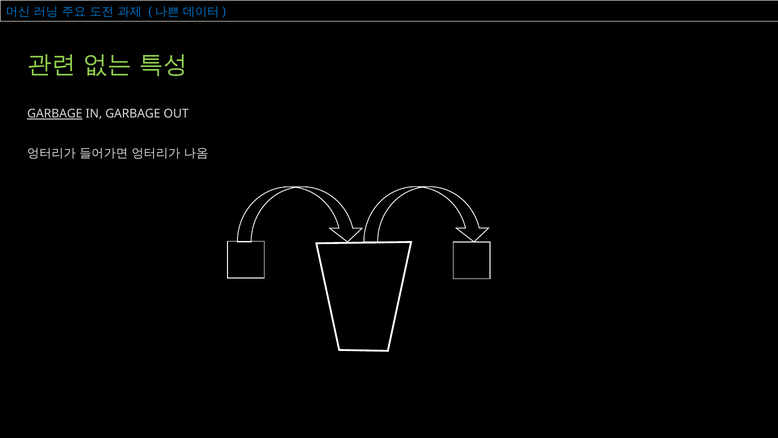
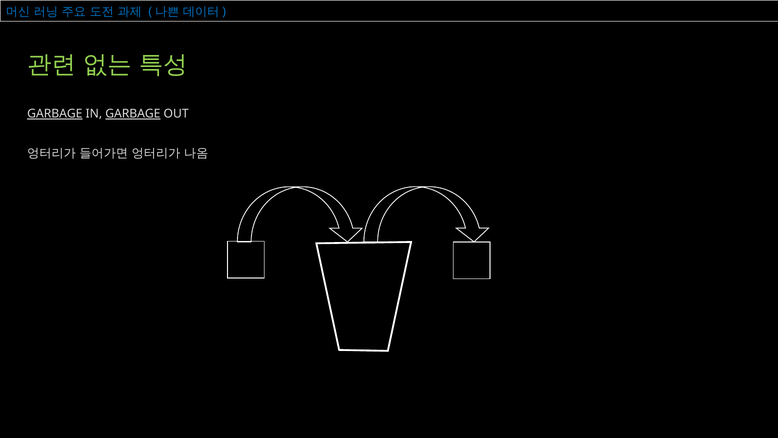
GARBAGE underline: none -> present (133, 114)
